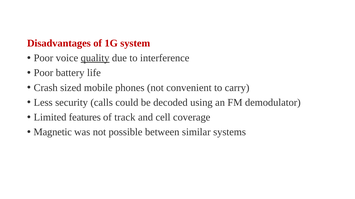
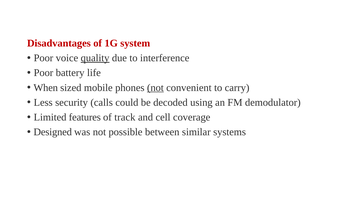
Crash: Crash -> When (46, 88)
not underline: none -> present (155, 88)
Magnetic: Magnetic -> Designed (53, 133)
